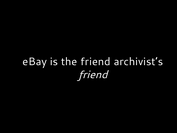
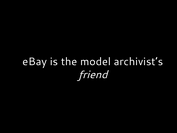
the friend: friend -> model (96, 61)
